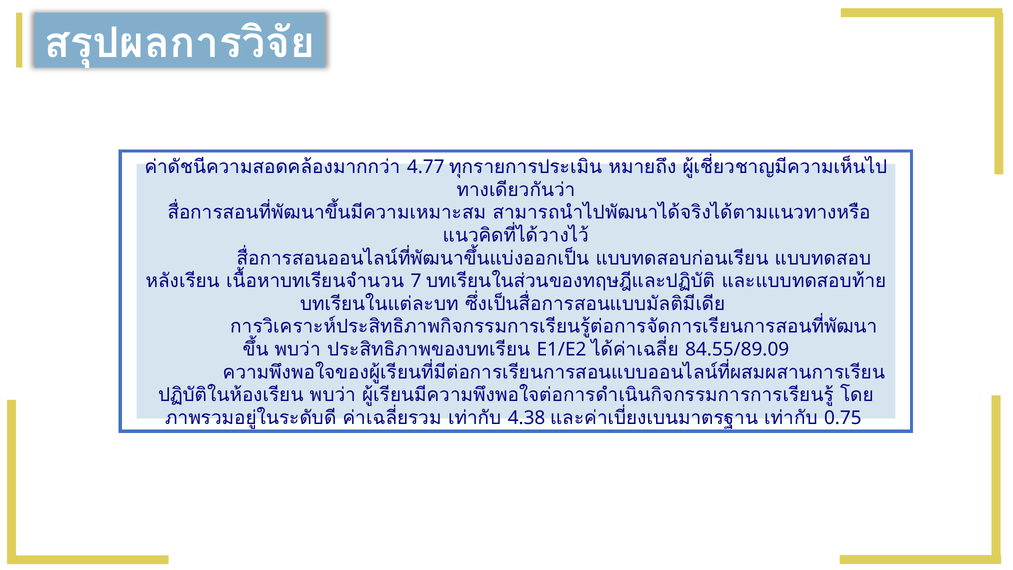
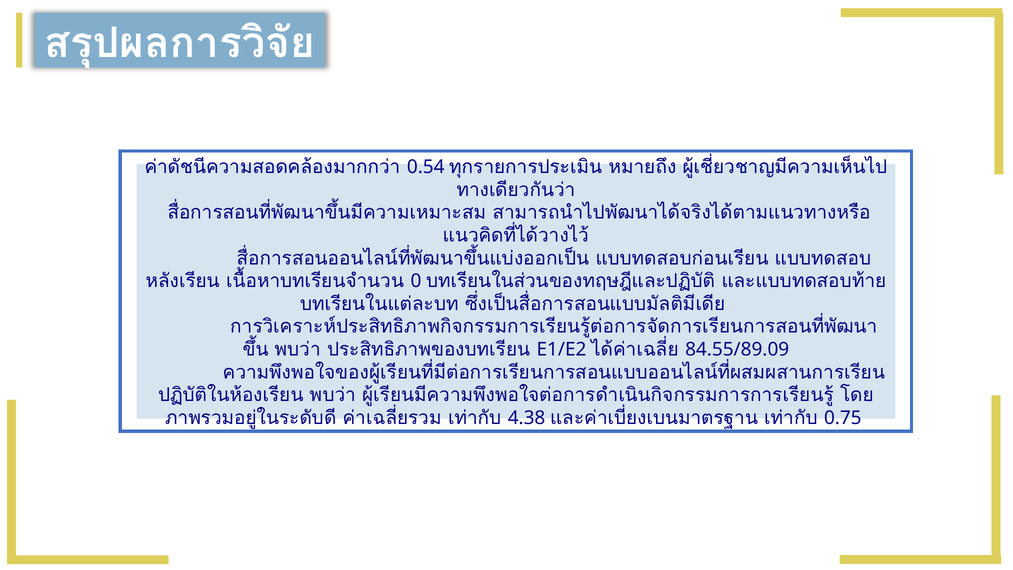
4.77: 4.77 -> 0.54 (426, 167)
7: 7 -> 0 (416, 281)
